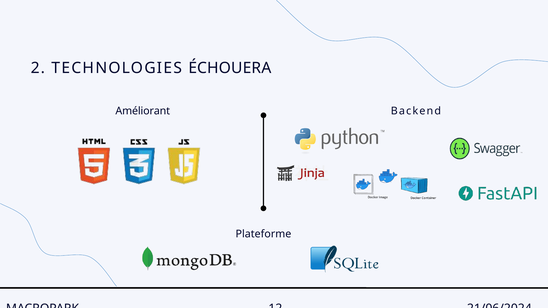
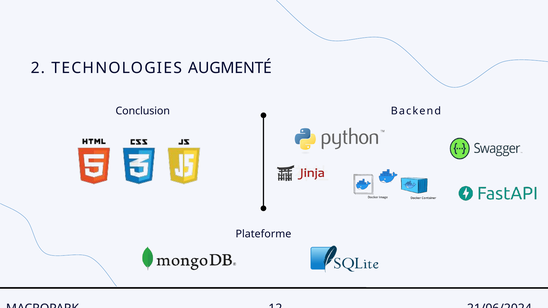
ÉCHOUERA: ÉCHOUERA -> AUGMENTÉ (230, 68)
Améliorant: Améliorant -> Conclusion (143, 111)
